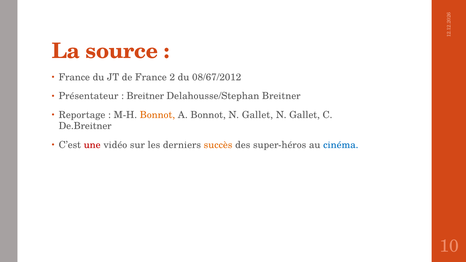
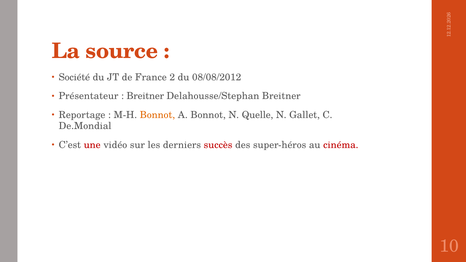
France: France -> Société (74, 77)
08/67/2012: 08/67/2012 -> 08/08/2012 (217, 77)
Gallet: Gallet -> Quelle (258, 115)
De.Breitner: De.Breitner -> De.Mondial (85, 126)
succès colour: orange -> red (218, 145)
cinéma colour: blue -> red (341, 145)
